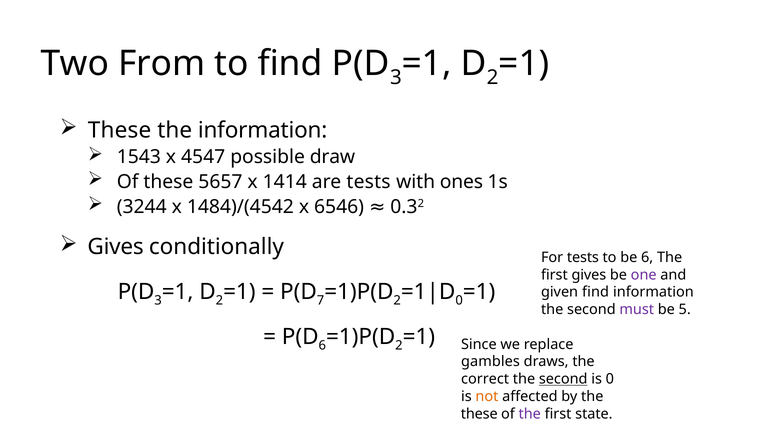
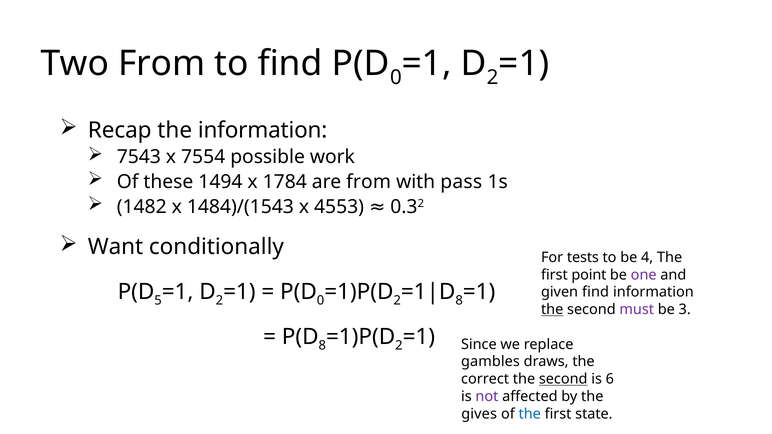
3: 3 -> 0 (396, 77)
These: These -> Recap (120, 131)
1543: 1543 -> 7543 (139, 157)
4547: 4547 -> 7554 (203, 157)
draw: draw -> work (332, 157)
5657: 5657 -> 1494 (220, 182)
1414: 1414 -> 1784 (285, 182)
are tests: tests -> from (369, 182)
ones: ones -> pass (461, 182)
3244: 3244 -> 1482 (142, 207)
1484)/(4542: 1484)/(4542 -> 1484)/(1543 (240, 207)
6546: 6546 -> 4553 (339, 207)
Gives: Gives -> Want (116, 247)
be 6: 6 -> 4 (647, 258)
first gives: gives -> point (589, 275)
3: 3 -> 5 (158, 301)
7: 7 -> 0 (321, 301)
0: 0 -> 8 (459, 301)
the underline: none -> present (552, 310)
5: 5 -> 3 (685, 310)
6: 6 -> 8 (322, 346)
is 0: 0 -> 6 (610, 379)
not colour: orange -> purple (487, 397)
these: these -> gives (479, 414)
the colour: purple -> blue (530, 414)
